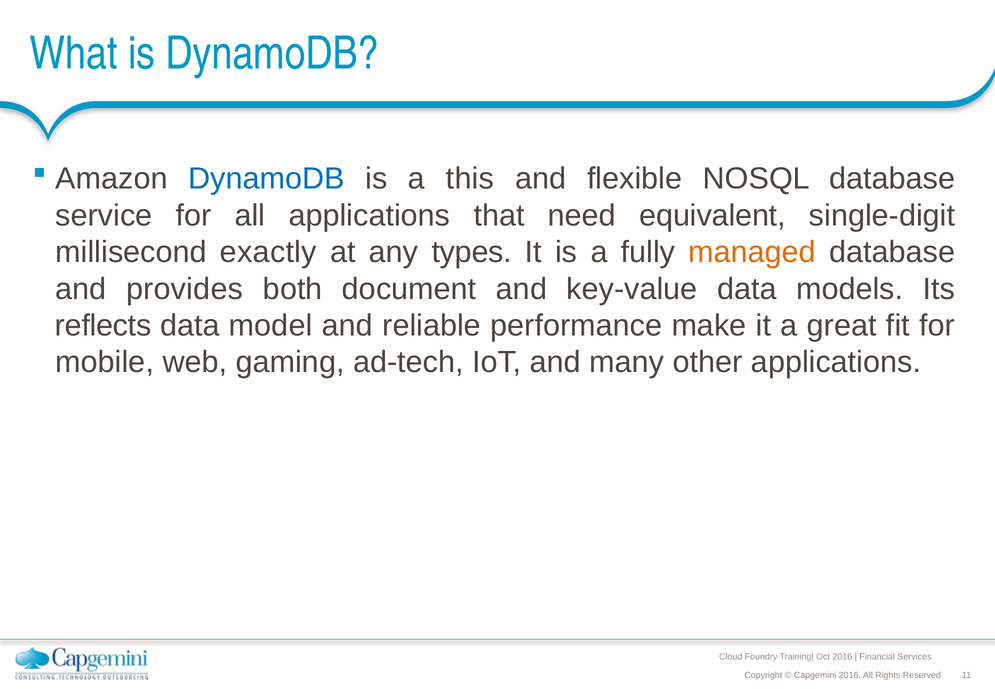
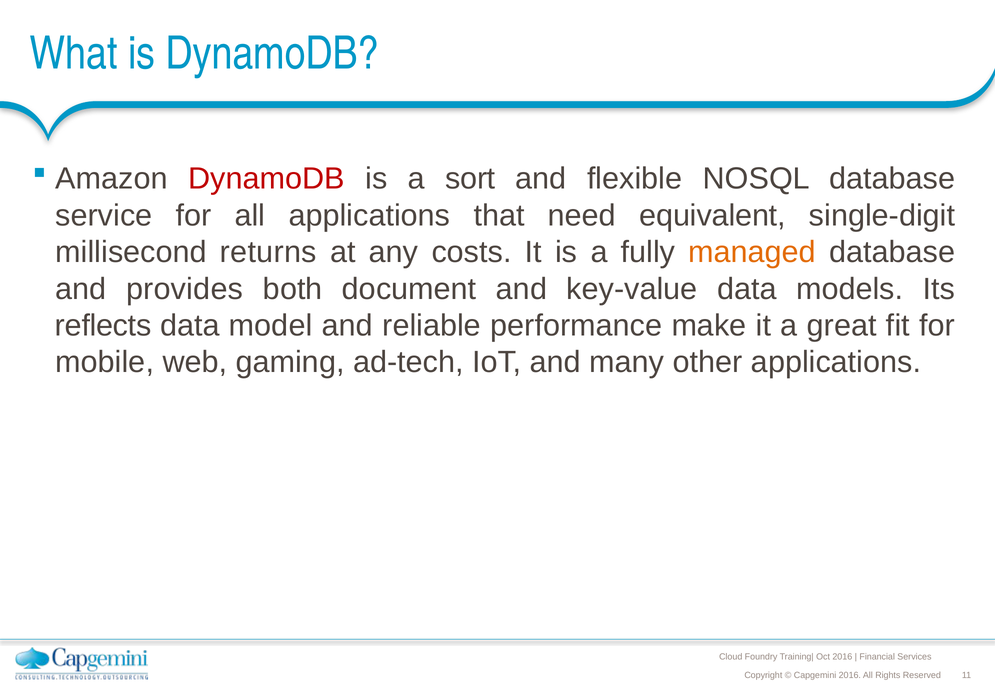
DynamoDB colour: blue -> red (266, 179)
this: this -> sort (470, 179)
exactly: exactly -> returns (268, 252)
types: types -> costs (472, 252)
